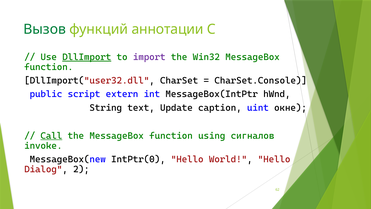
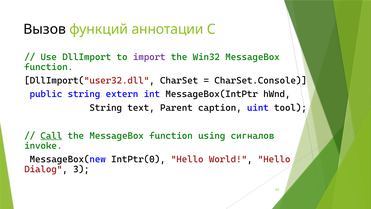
Вызов colour: green -> black (45, 29)
DllImport underline: present -> none (87, 57)
public script: script -> string (84, 94)
Update: Update -> Parent (176, 108)
окне: окне -> tool (290, 108)
2: 2 -> 3 (81, 169)
